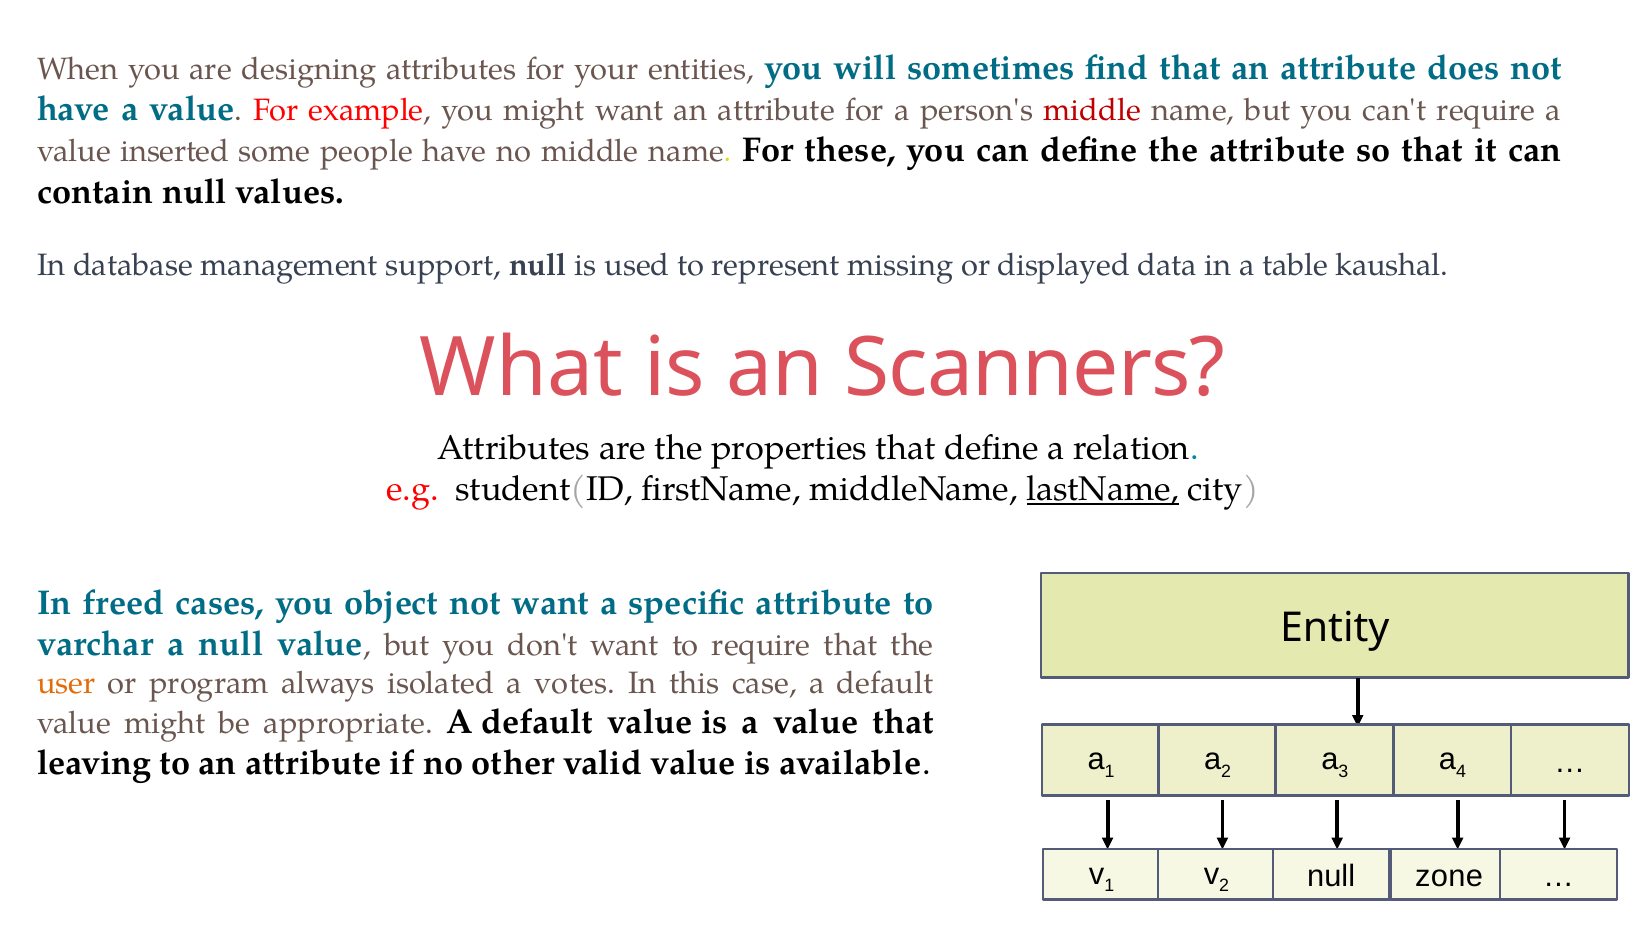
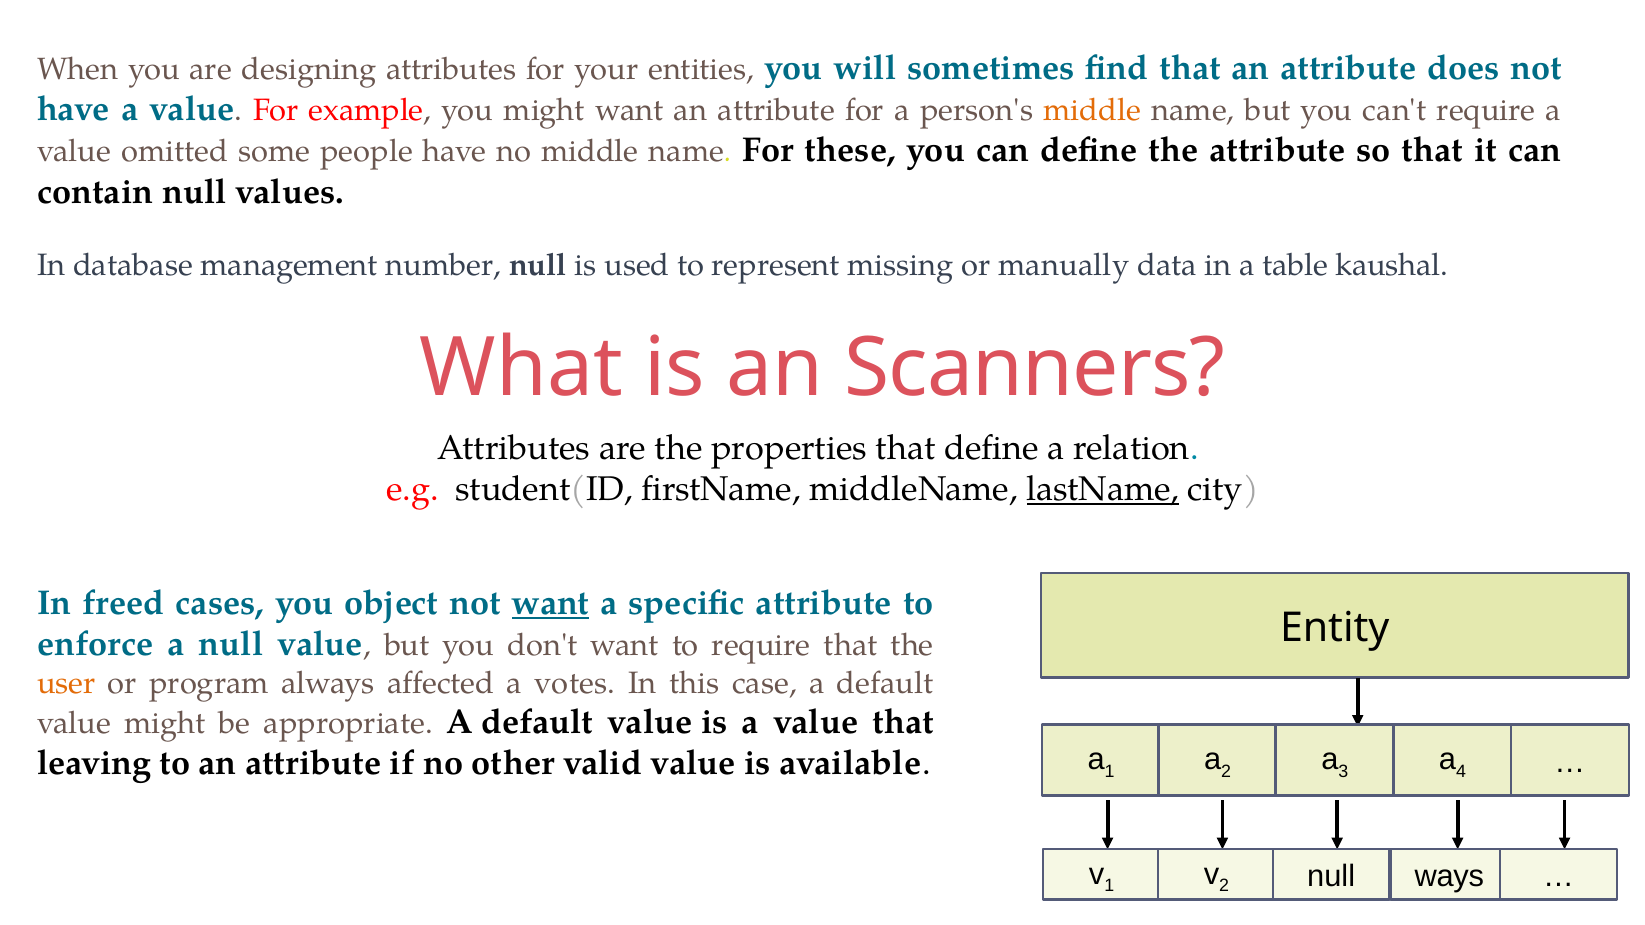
middle colour: red -> orange (1092, 111)
inserted: inserted -> omitted (175, 152)
support: support -> number (443, 266)
displayed: displayed -> manually (1064, 266)
want underline: none -> present (551, 603)
varchar: varchar -> enforce (95, 644)
isolated: isolated -> affected (441, 683)
zone: zone -> ways (1449, 877)
